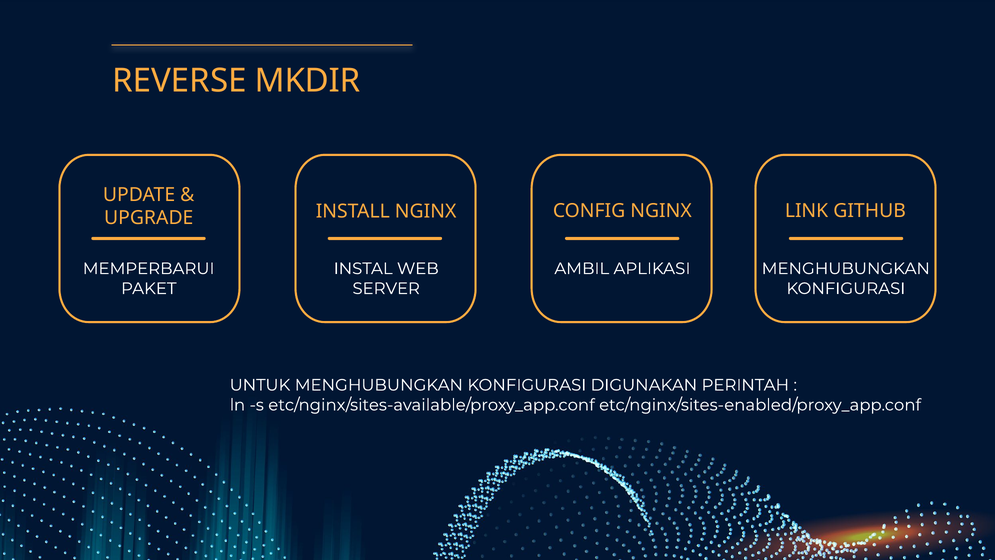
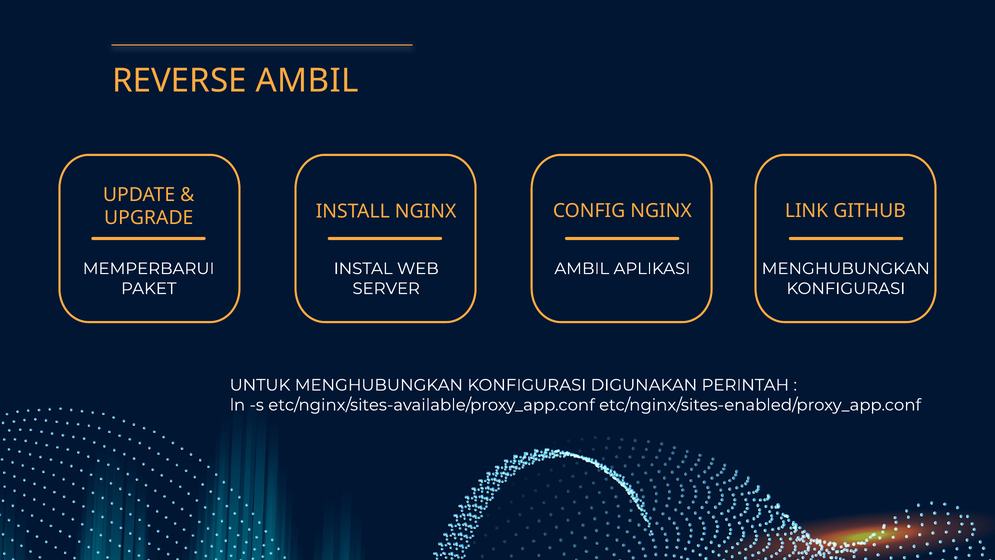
REVERSE MKDIR: MKDIR -> AMBIL (307, 81)
